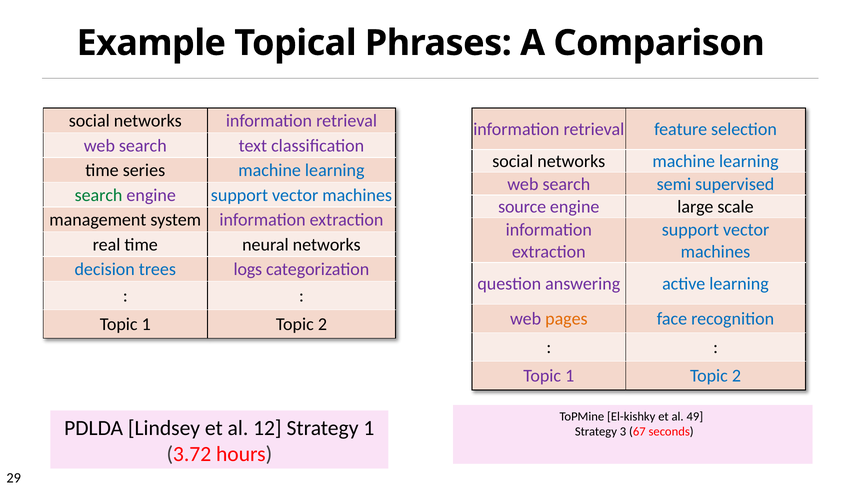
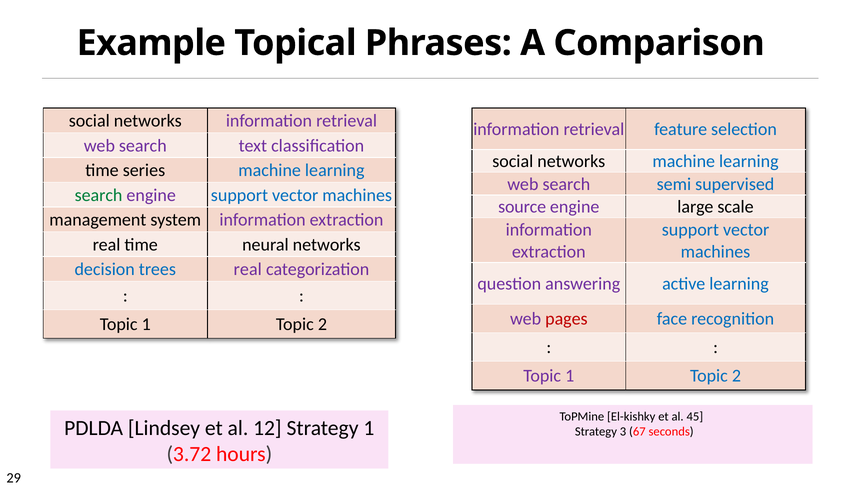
trees logs: logs -> real (248, 269)
pages colour: orange -> red (566, 319)
49: 49 -> 45 (695, 416)
